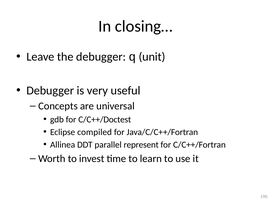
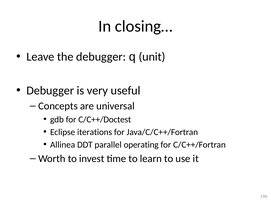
compiled: compiled -> iterations (95, 132)
represent: represent -> operating (141, 145)
